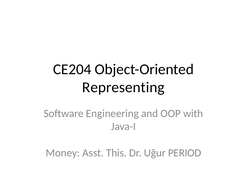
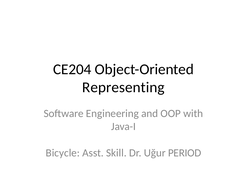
Money: Money -> Bicycle (63, 153)
This: This -> Skill (116, 153)
